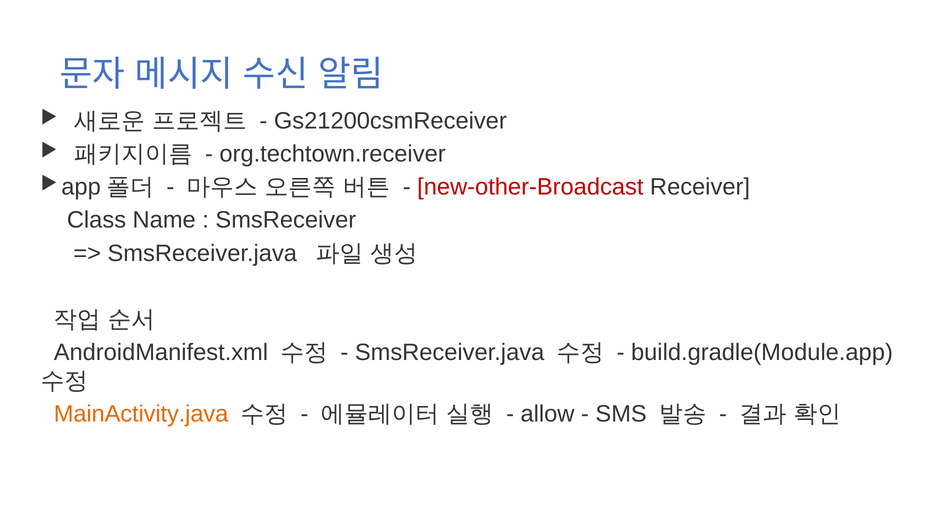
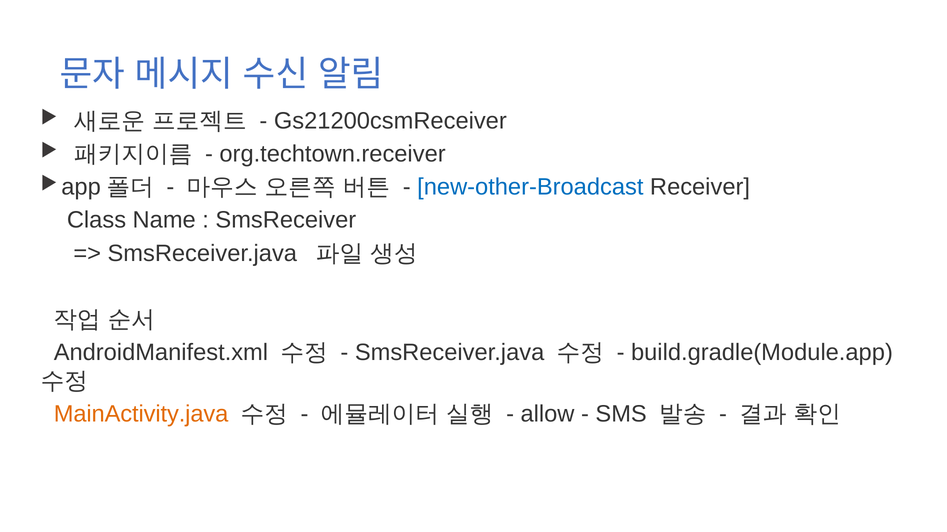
new-other-Broadcast colour: red -> blue (530, 187)
